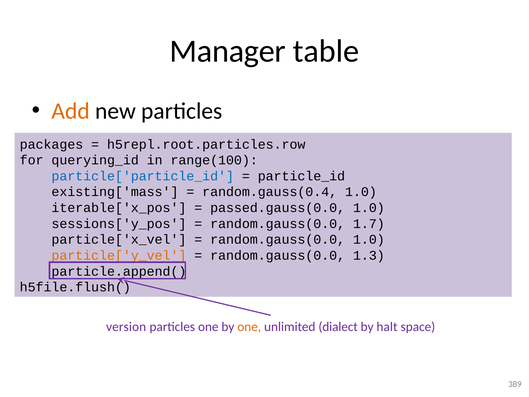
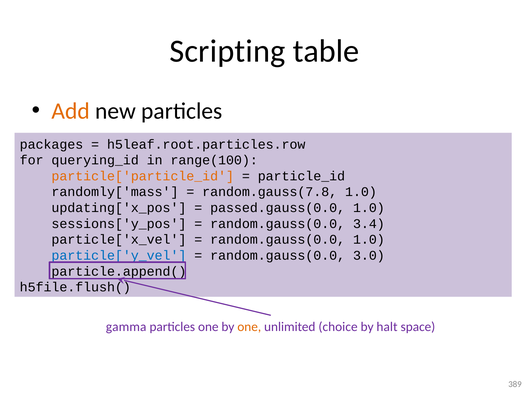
Manager: Manager -> Scripting (227, 51)
h5repl.root.particles.row: h5repl.root.particles.row -> h5leaf.root.particles.row (206, 144)
particle['particle_id colour: blue -> orange (143, 176)
existing['mass: existing['mass -> randomly['mass (115, 192)
random.gauss(0.4: random.gauss(0.4 -> random.gauss(7.8 (270, 192)
iterable['x_pos: iterable['x_pos -> updating['x_pos (119, 208)
1.7: 1.7 -> 3.4 (369, 224)
particle['y_vel colour: orange -> blue (119, 255)
1.3: 1.3 -> 3.0 (369, 255)
version: version -> gamma (126, 327)
dialect: dialect -> choice (338, 327)
